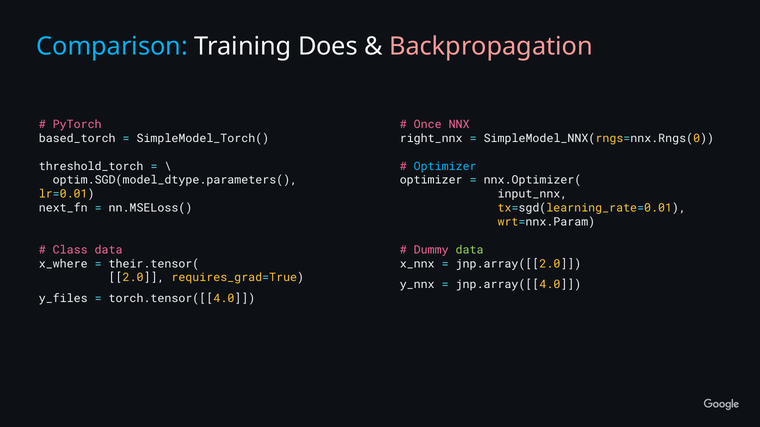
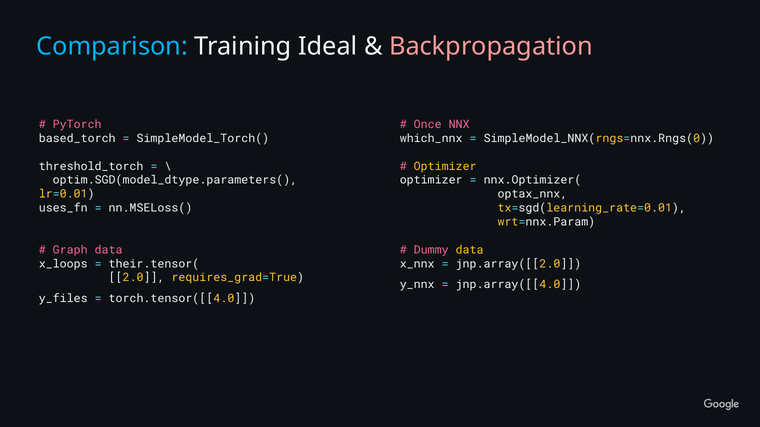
Does: Does -> Ideal (328, 47)
right_nnx: right_nnx -> which_nnx (431, 139)
Optimizer colour: light blue -> yellow (445, 166)
input_nnx: input_nnx -> optax_nnx (532, 194)
next_fn: next_fn -> uses_fn (63, 208)
Class: Class -> Graph (70, 250)
data colour: light green -> yellow (470, 250)
x_where: x_where -> x_loops (63, 264)
